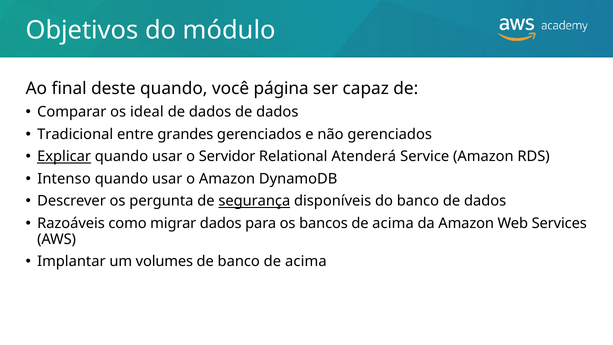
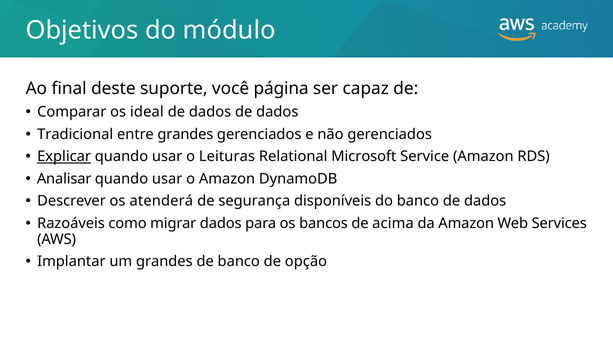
deste quando: quando -> suporte (174, 88)
Servidor: Servidor -> Leituras (227, 157)
Atenderá: Atenderá -> Microsoft (364, 157)
Intenso: Intenso -> Analisar (64, 179)
pergunta: pergunta -> atenderá (161, 201)
segurança underline: present -> none (254, 201)
um volumes: volumes -> grandes (164, 261)
banco de acima: acima -> opção (306, 261)
